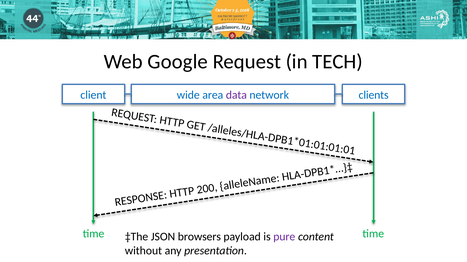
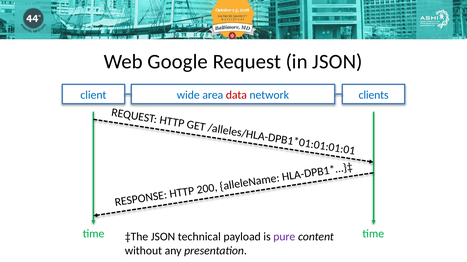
in TECH: TECH -> JSON (337, 62)
data colour: purple -> red (236, 95)
browsers: browsers -> technical (199, 237)
